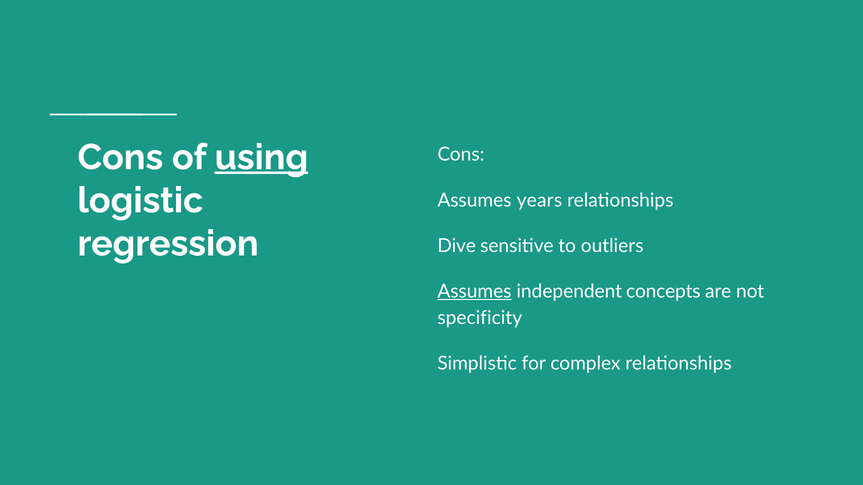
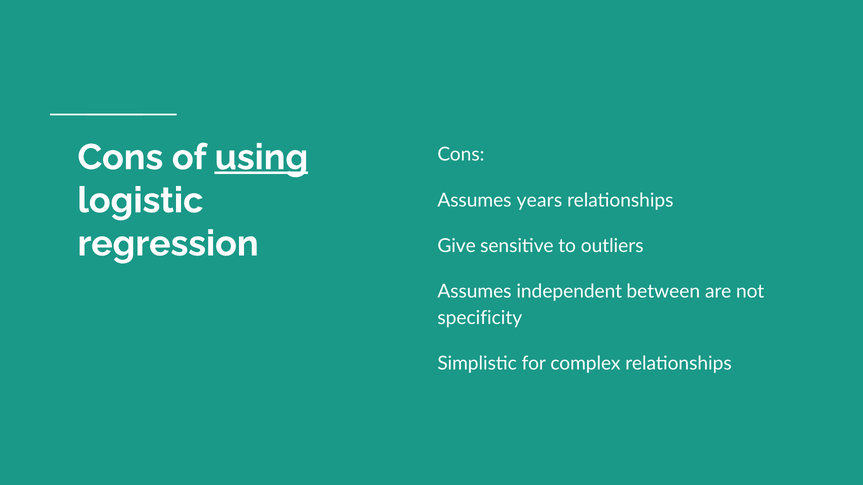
Dive: Dive -> Give (457, 246)
Assumes underline: present -> none (474, 292)
concepts: concepts -> between (663, 292)
